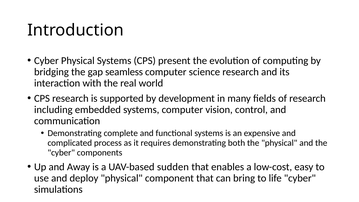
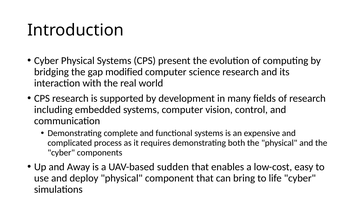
seamless: seamless -> modified (124, 72)
